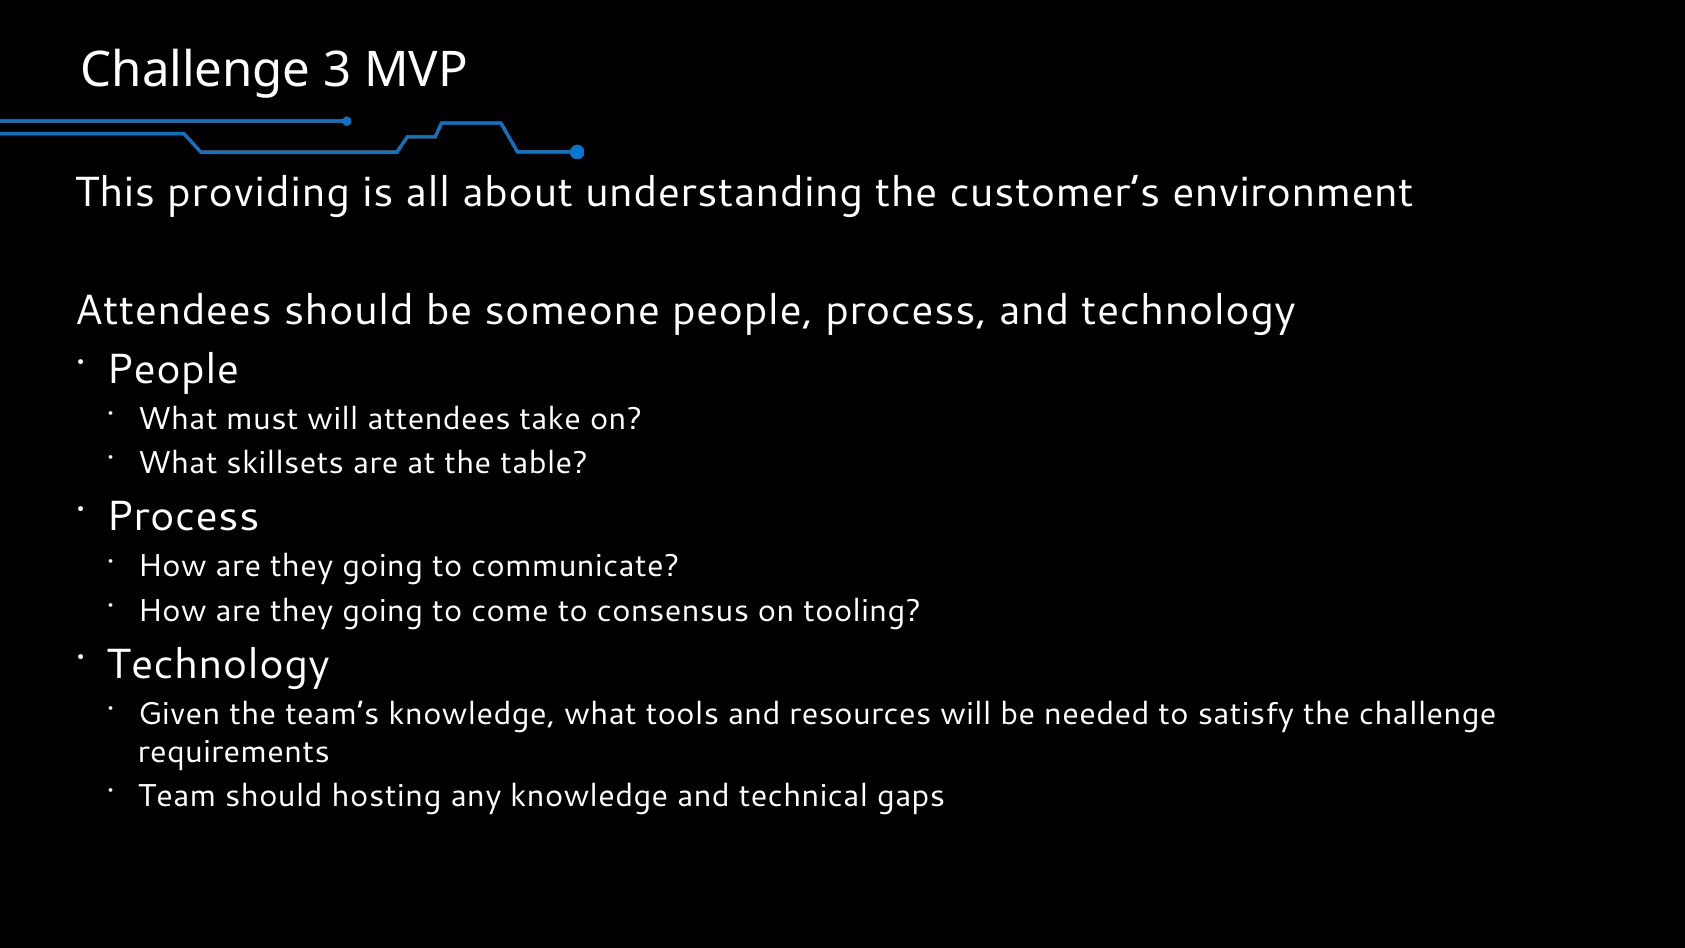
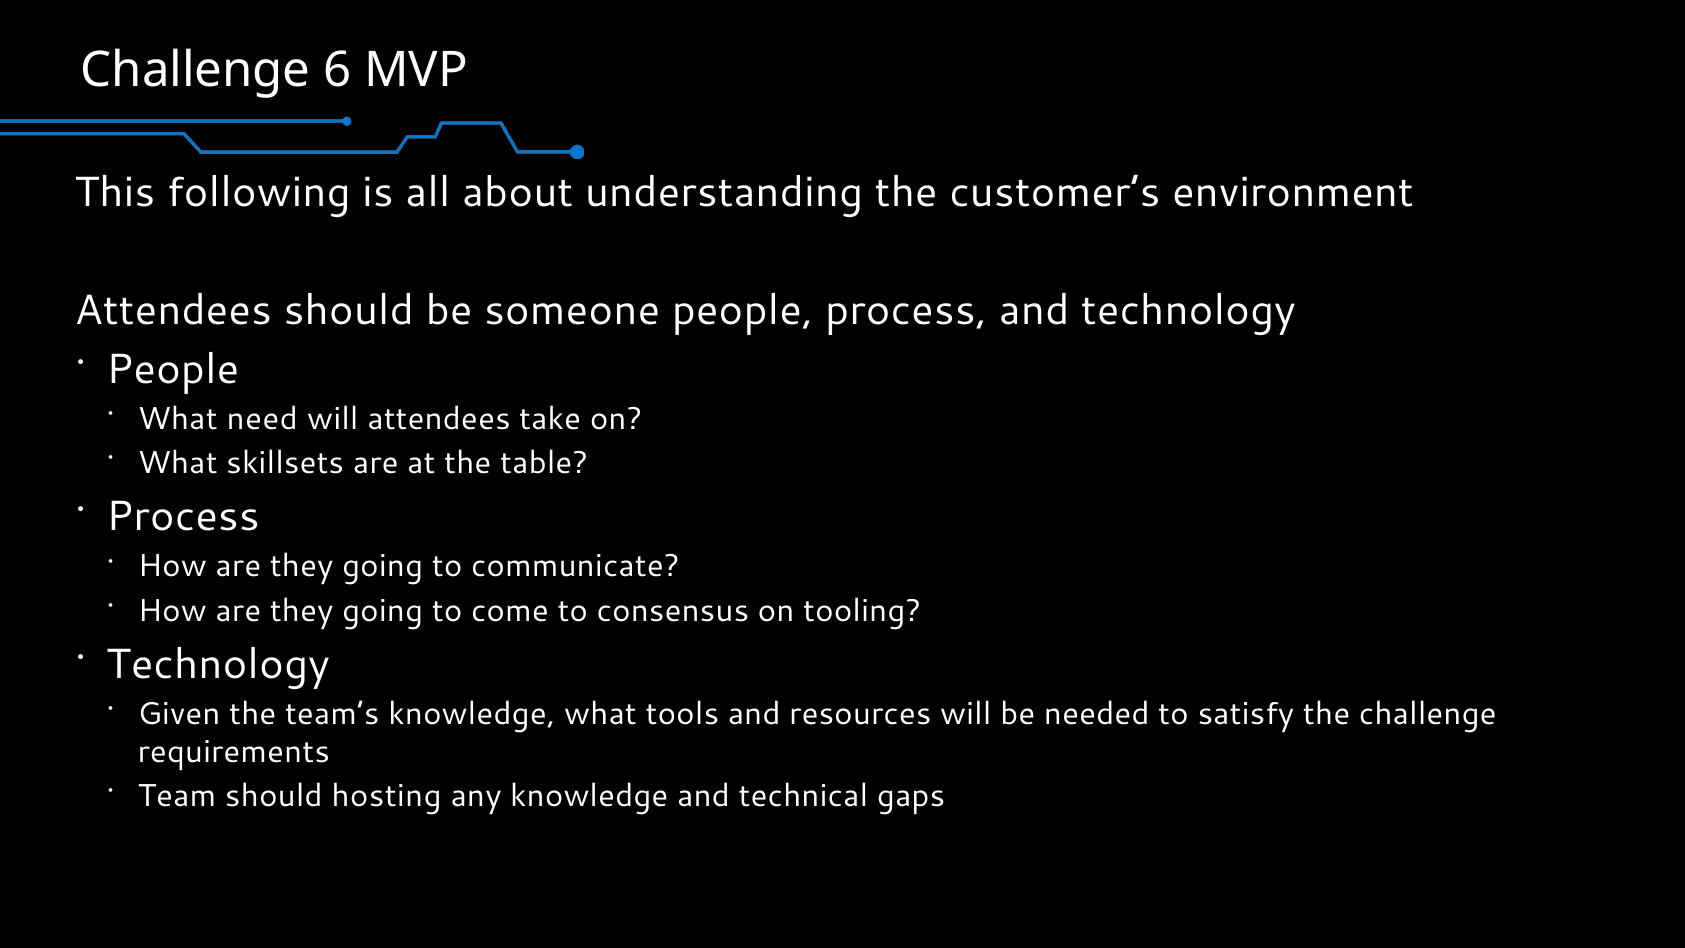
3: 3 -> 6 (337, 71)
providing: providing -> following (259, 192)
must: must -> need (262, 419)
